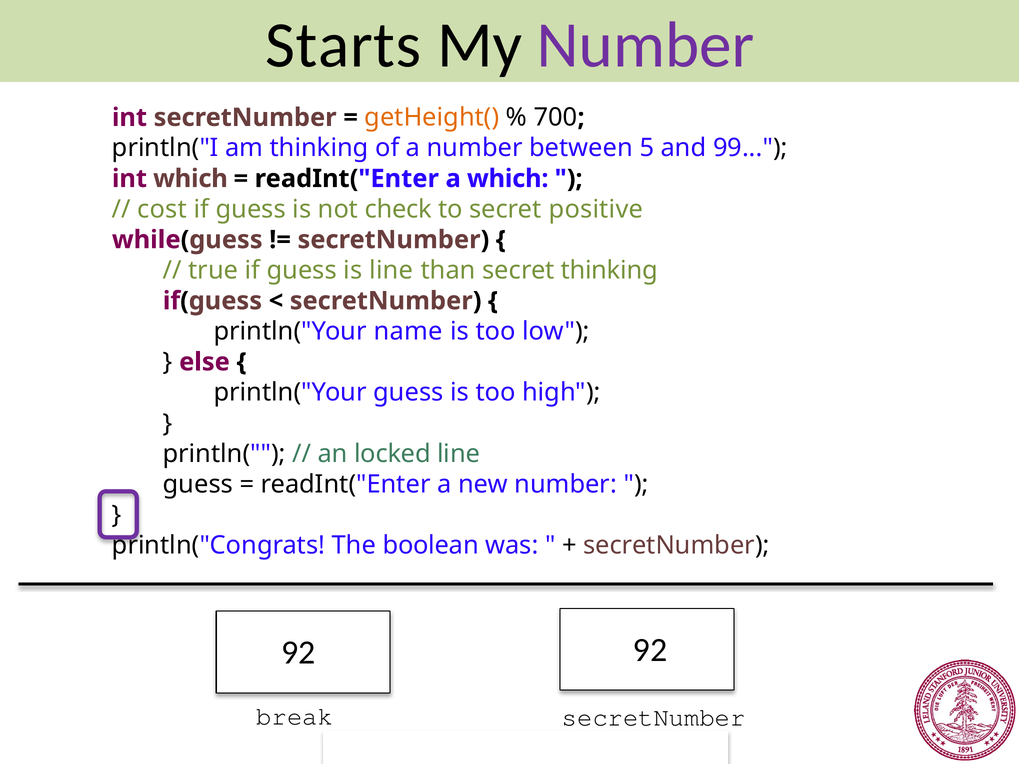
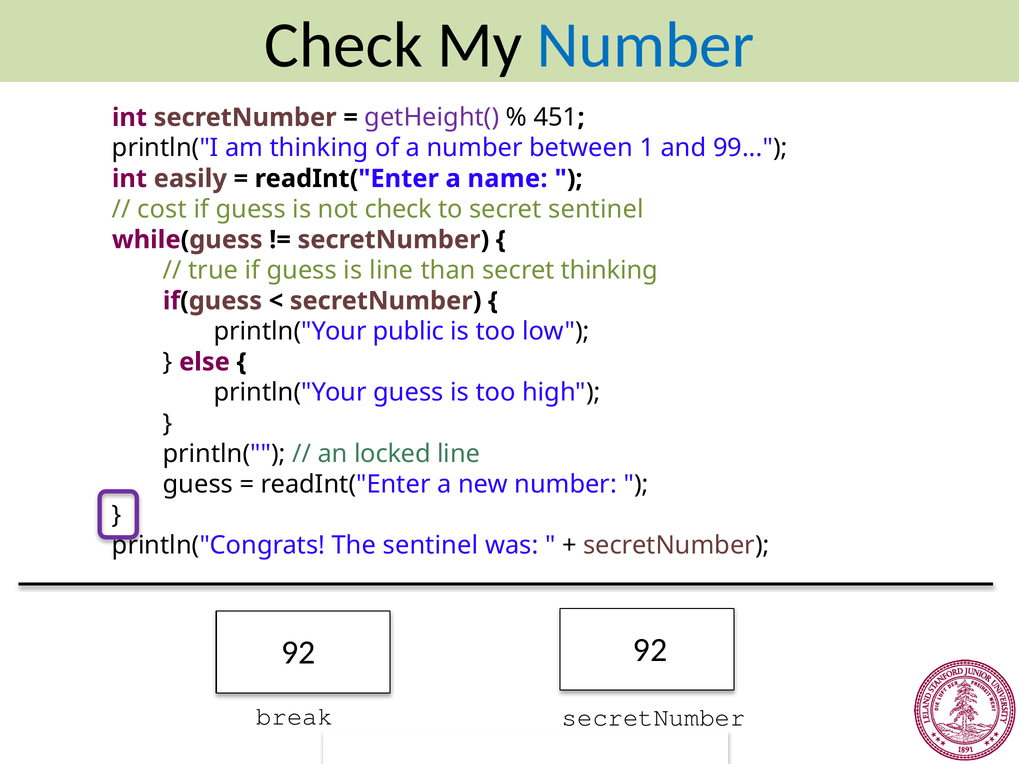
Starts: Starts -> Check (344, 45)
Number colour: purple -> blue (646, 45)
getHeight( colour: orange -> purple (432, 118)
700: 700 -> 451 (555, 118)
5: 5 -> 1 (647, 148)
int which: which -> easily (190, 179)
a which: which -> name (508, 179)
secret positive: positive -> sentinel (596, 209)
name: name -> public (409, 332)
The boolean: boolean -> sentinel (431, 546)
